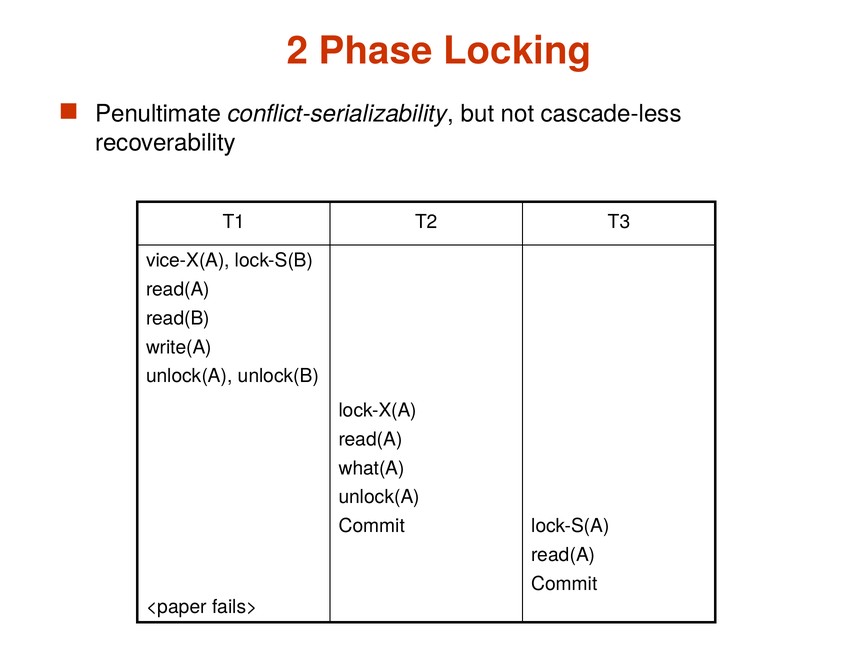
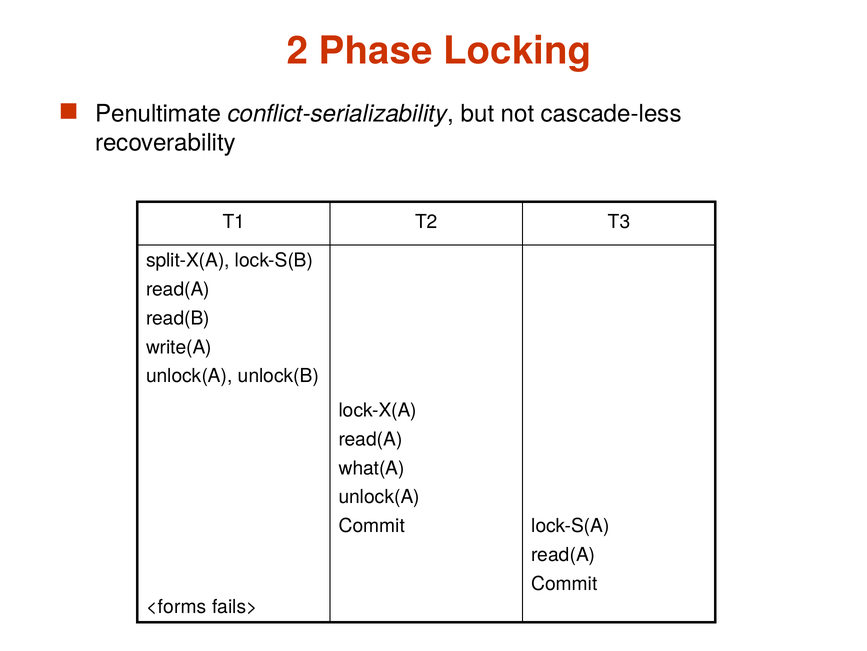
vice-X(A: vice-X(A -> split-X(A (188, 260)
<paper: <paper -> <forms (176, 606)
